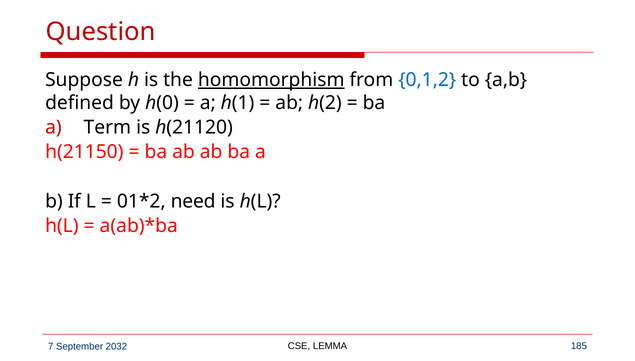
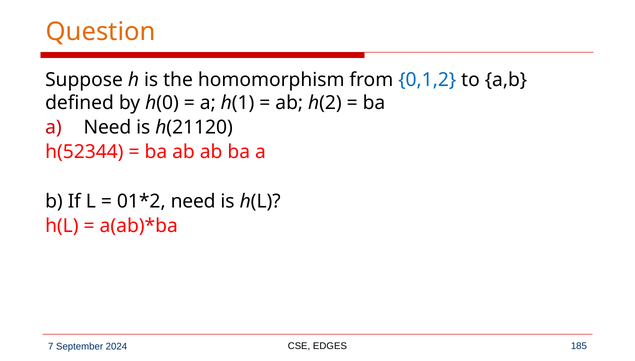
Question colour: red -> orange (101, 32)
homomorphism underline: present -> none (271, 80)
a Term: Term -> Need (107, 127)
h(21150: h(21150 -> h(52344 (84, 152)
2032: 2032 -> 2024 (116, 346)
LEMMA: LEMMA -> EDGES (330, 346)
